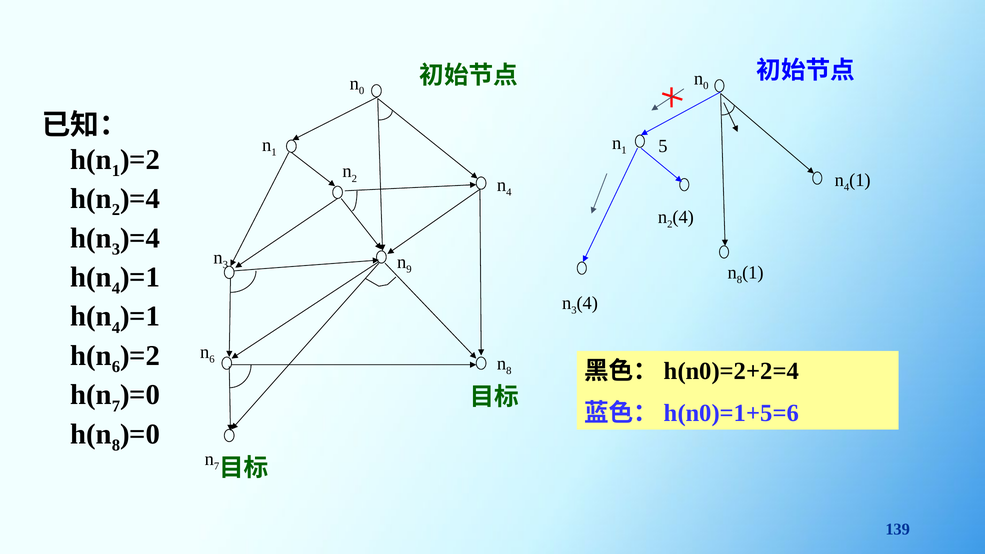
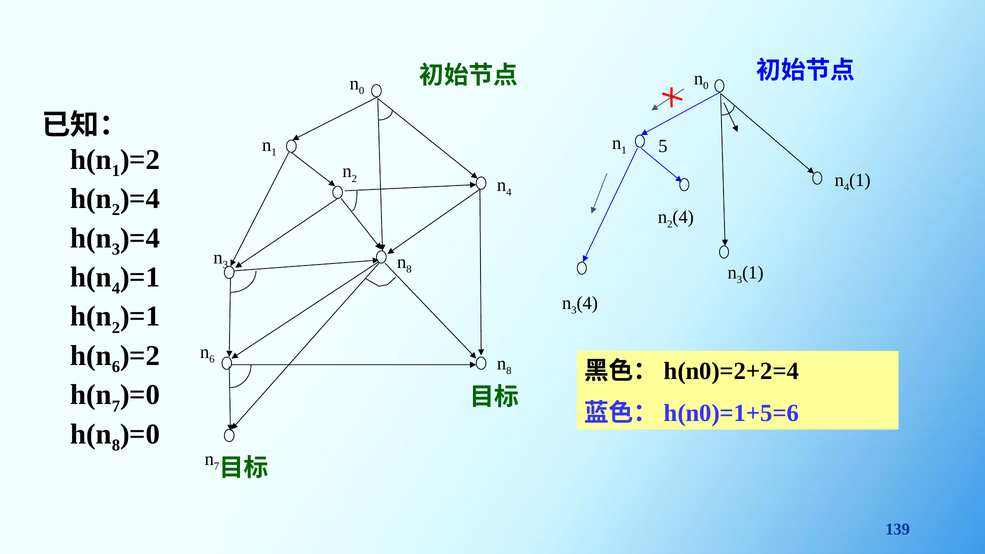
9: 9 -> 8 (409, 269)
8: 8 -> 3 (740, 280)
4: 4 -> 2 (116, 328)
